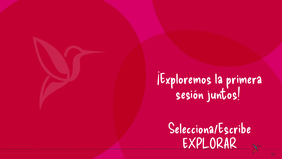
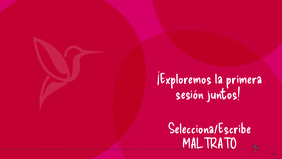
EXPLORAR: EXPLORAR -> MALTRATO (210, 144)
